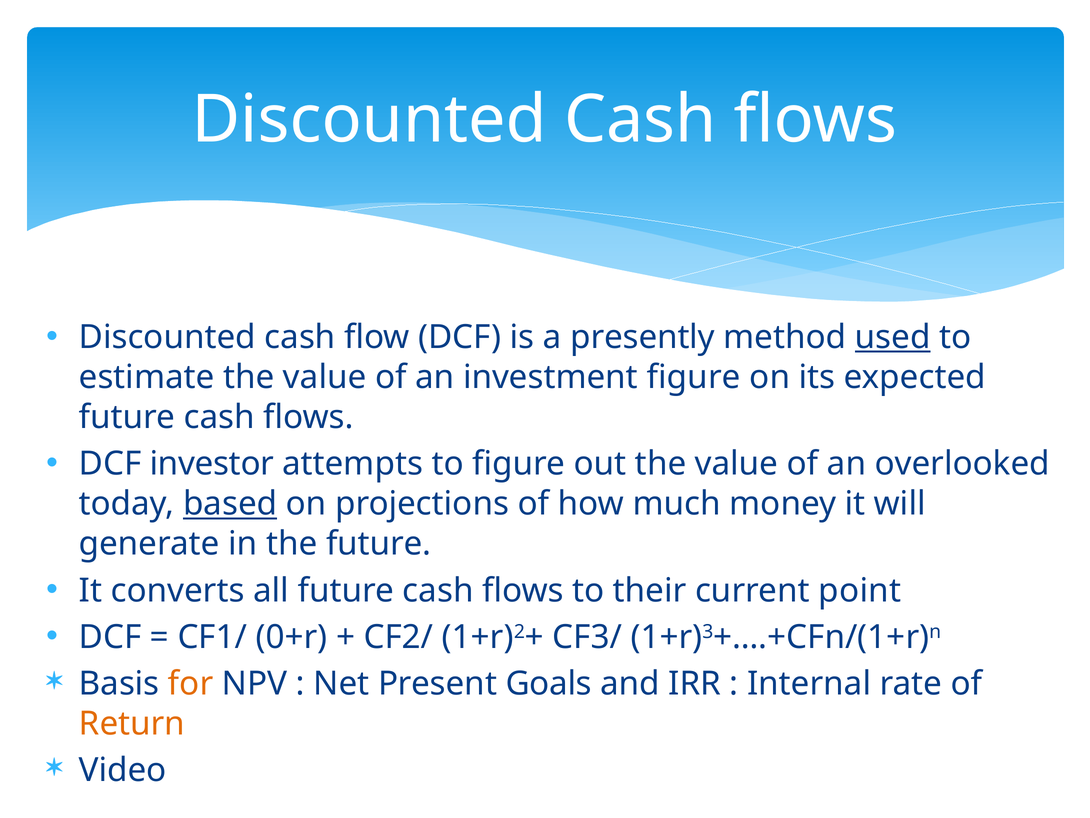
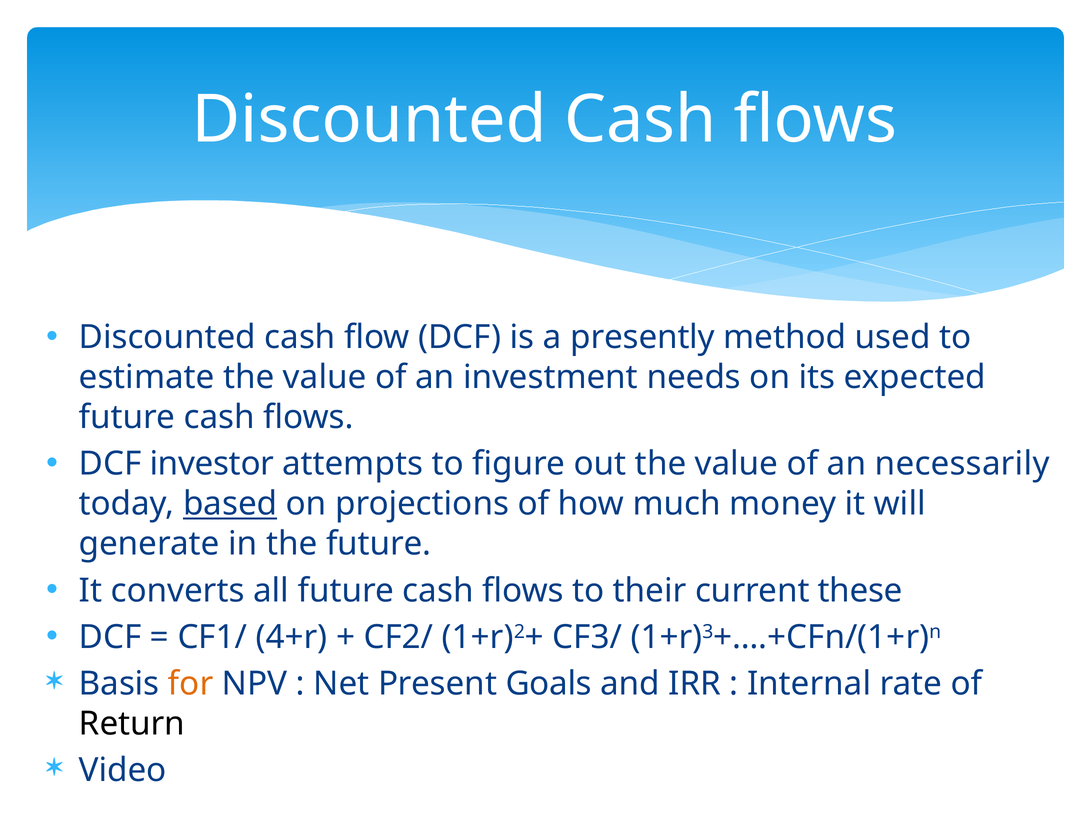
used underline: present -> none (893, 337)
investment figure: figure -> needs (694, 377)
overlooked: overlooked -> necessarily (962, 464)
point: point -> these (860, 590)
0+r: 0+r -> 4+r (292, 637)
Return colour: orange -> black (132, 723)
